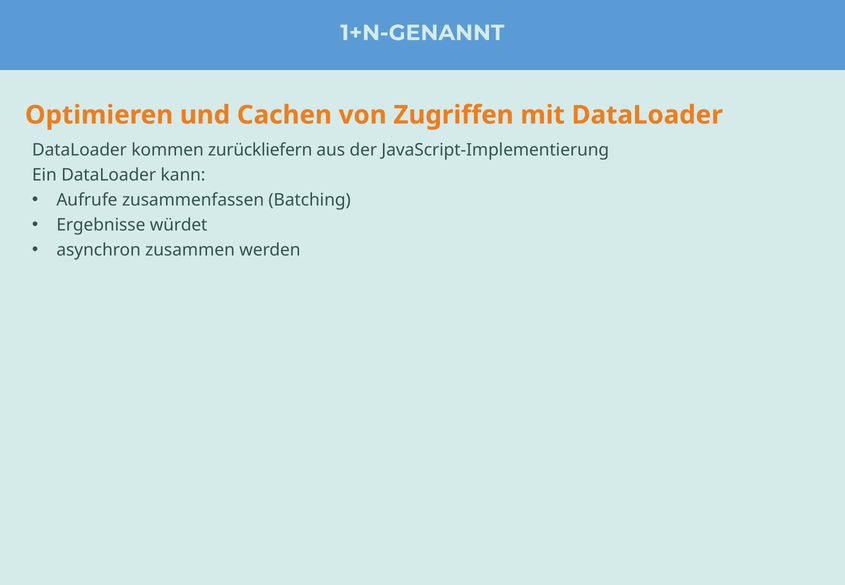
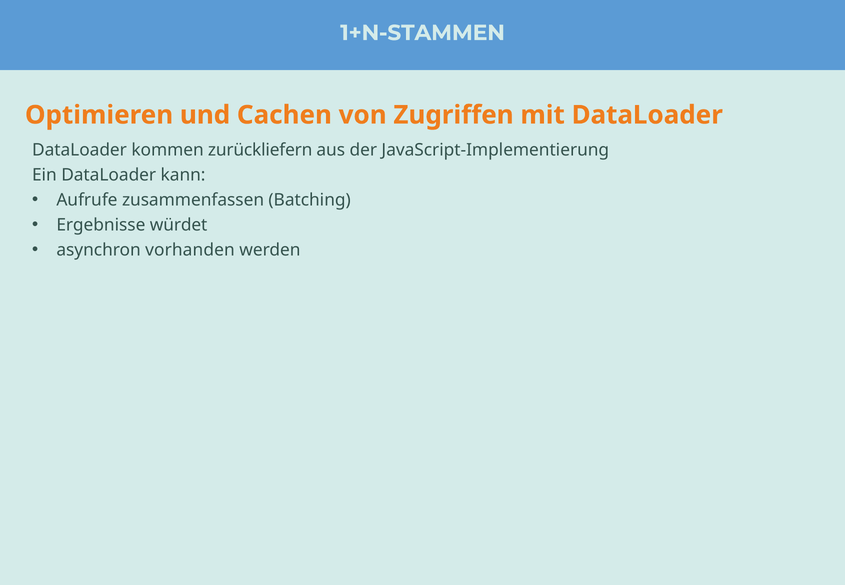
1+N-GENANNT: 1+N-GENANNT -> 1+N-STAMMEN (423, 33)
zusammen: zusammen -> vorhanden (190, 250)
